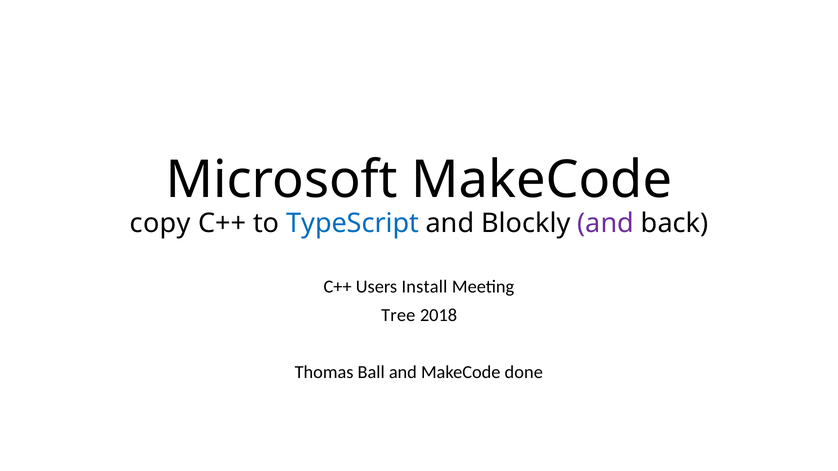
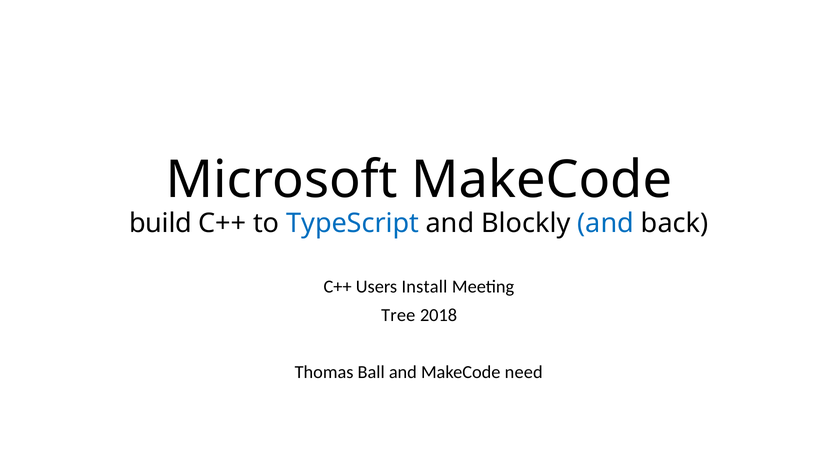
copy: copy -> build (161, 223)
and colour: purple -> blue (606, 223)
done: done -> need (524, 372)
